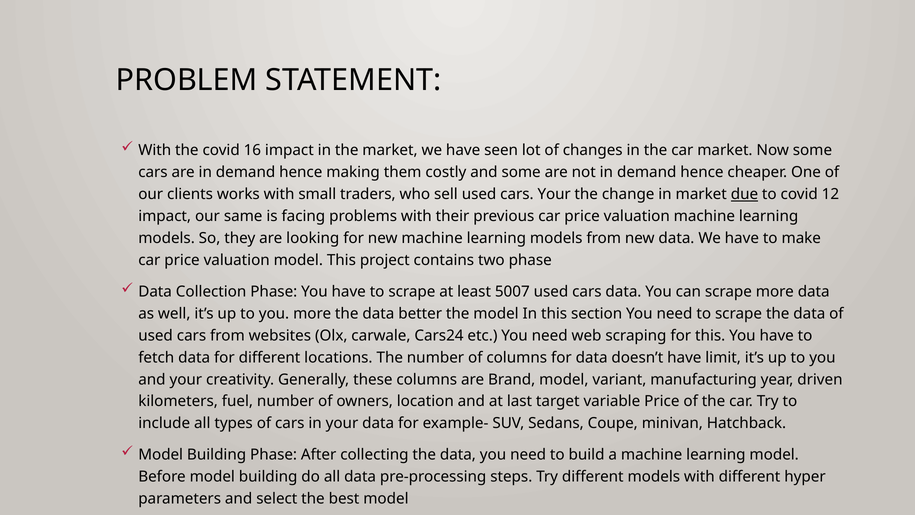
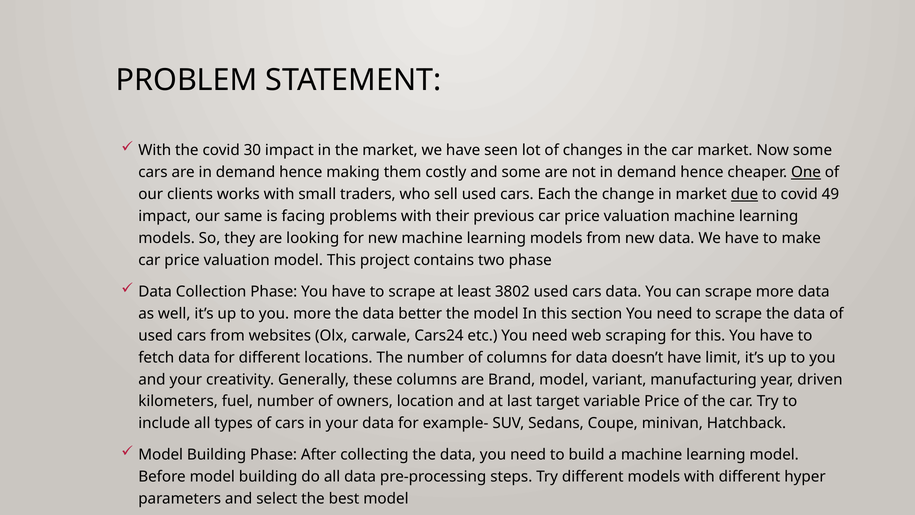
16: 16 -> 30 (252, 150)
One underline: none -> present (806, 172)
cars Your: Your -> Each (554, 194)
12: 12 -> 49 (830, 194)
5007: 5007 -> 3802 (512, 292)
